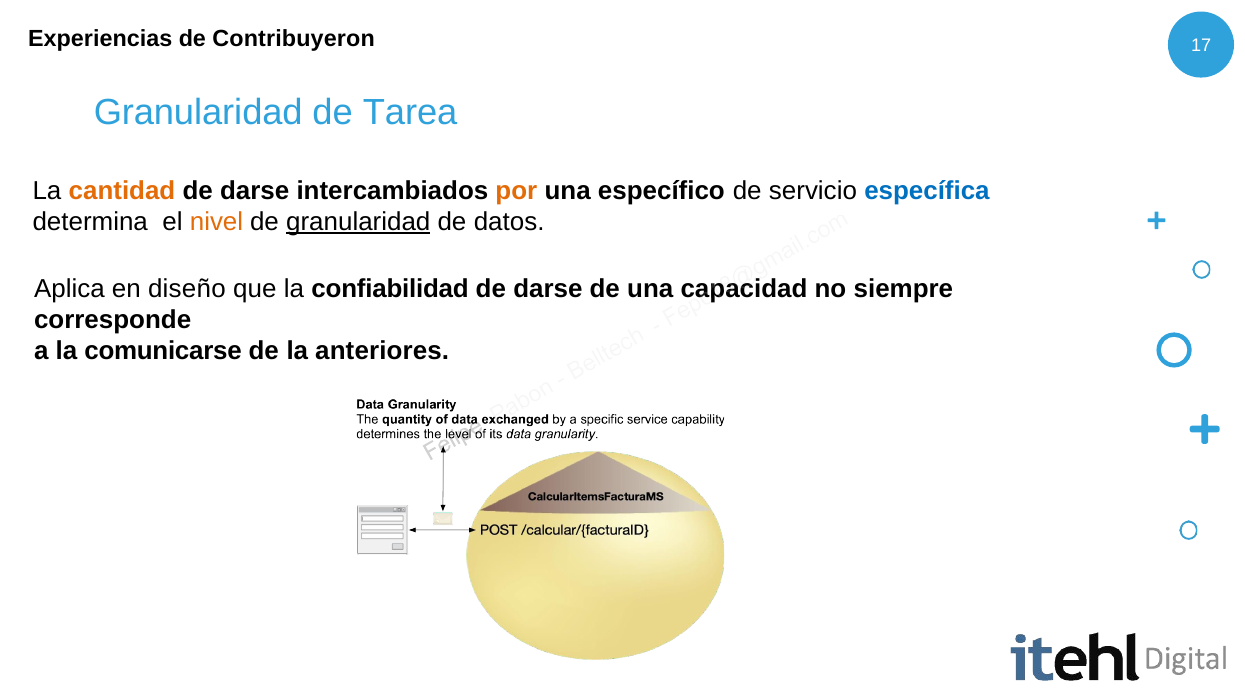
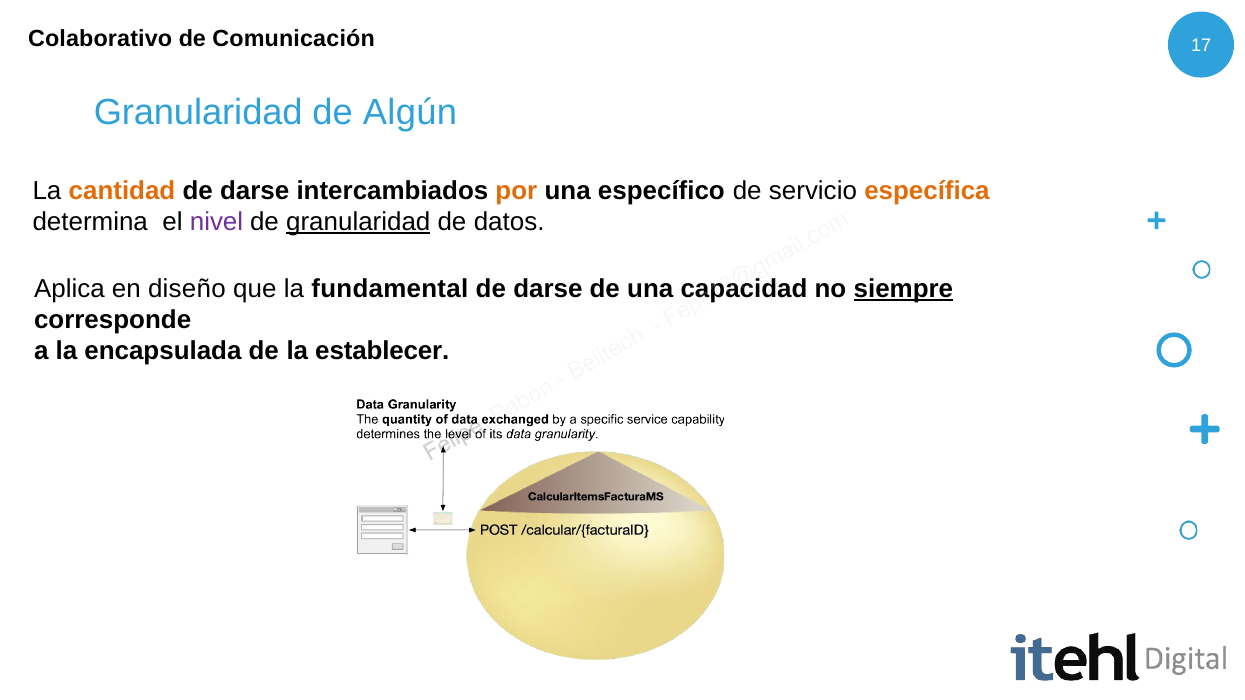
Experiencias: Experiencias -> Colaborativo (100, 39)
Contribuyeron: Contribuyeron -> Comunicación (294, 39)
Tarea: Tarea -> Algún (410, 113)
específica colour: blue -> orange (927, 191)
nivel colour: orange -> purple (217, 222)
confiabilidad: confiabilidad -> fundamental (390, 289)
siempre underline: none -> present (903, 289)
comunicarse: comunicarse -> encapsulada (163, 351)
anteriores: anteriores -> establecer (382, 351)
